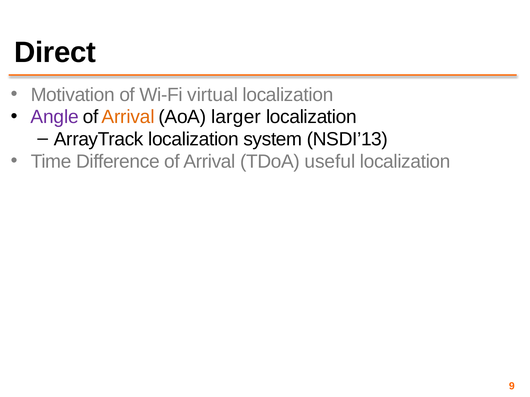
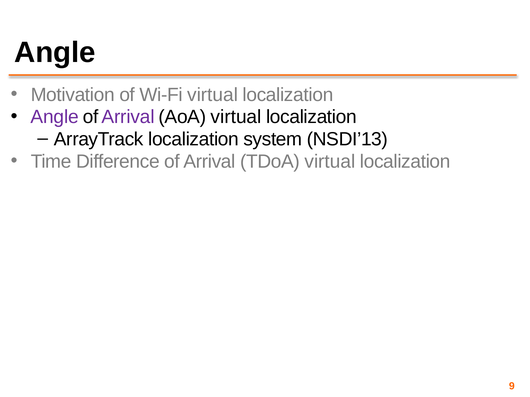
Direct: Direct -> Angle (55, 53)
Arrival colour: orange -> purple (128, 117)
AoA larger: larger -> virtual (236, 117)
TDoA useful: useful -> virtual (330, 162)
